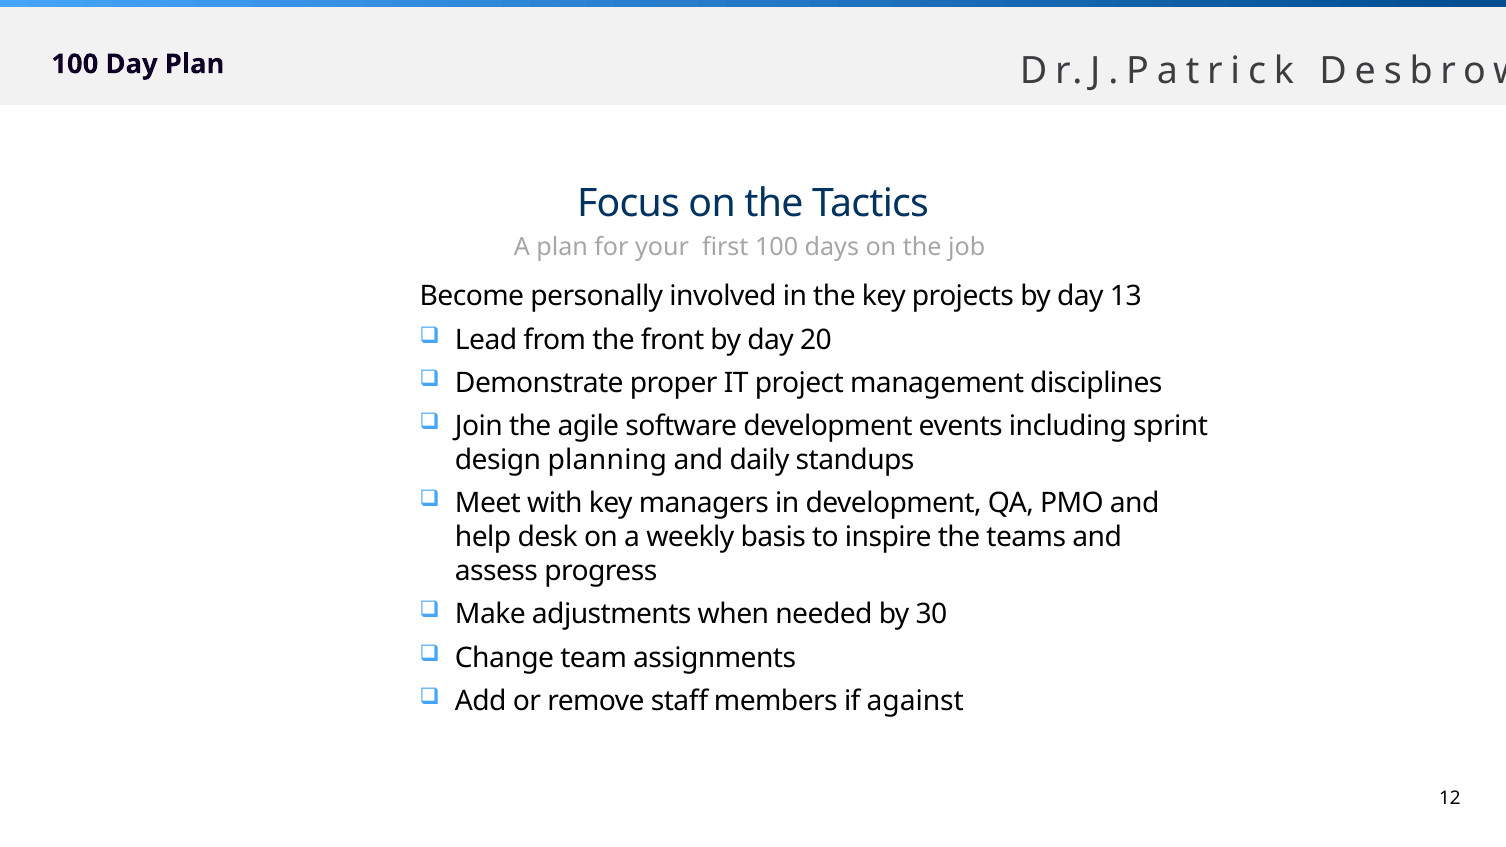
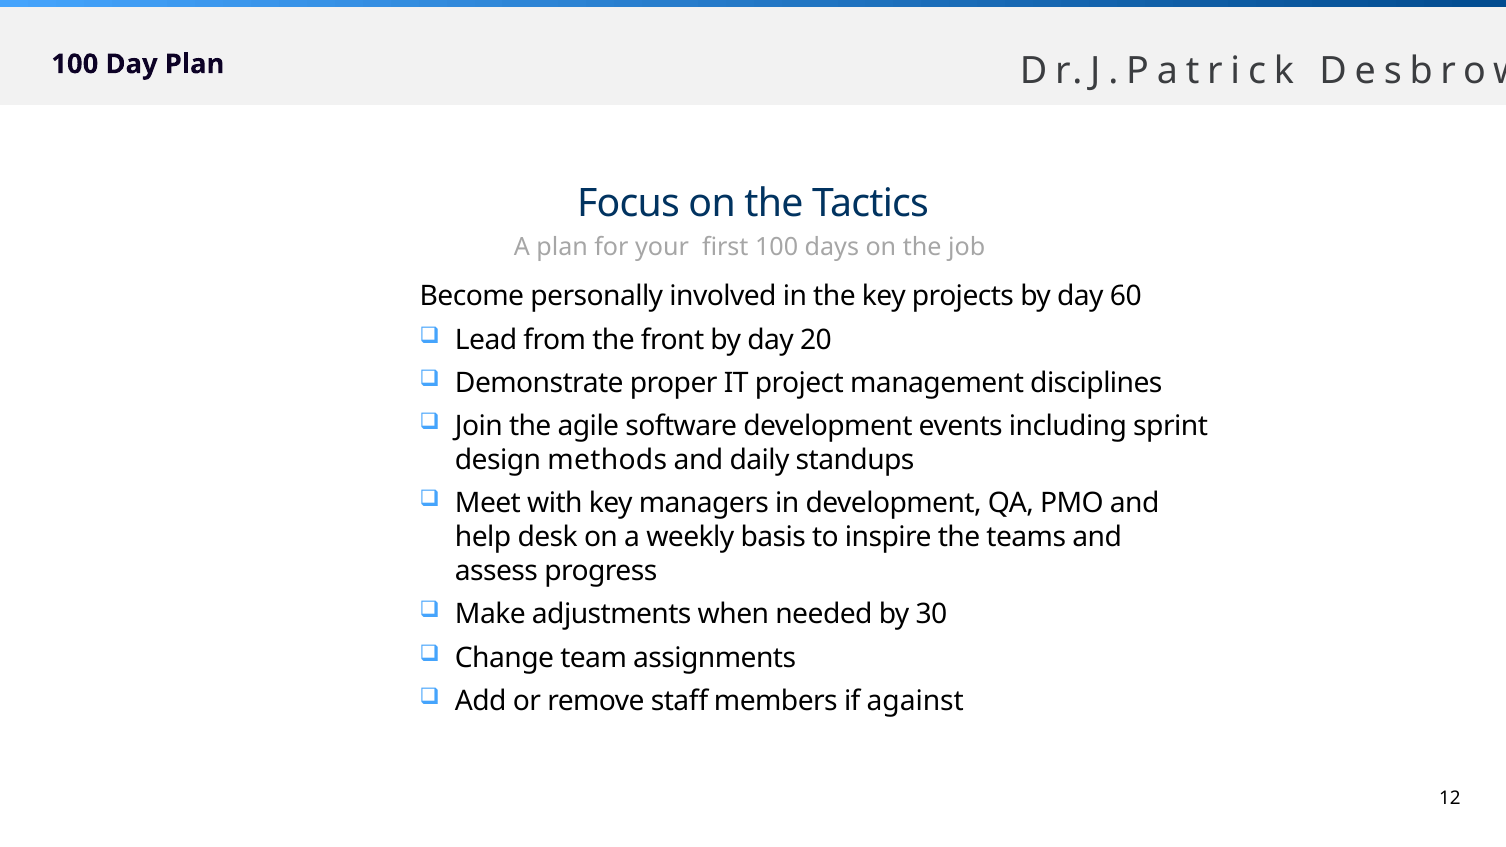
13: 13 -> 60 (1126, 297)
planning: planning -> methods (607, 460)
